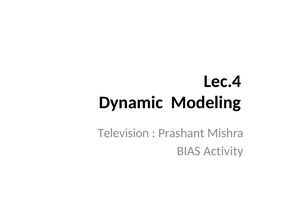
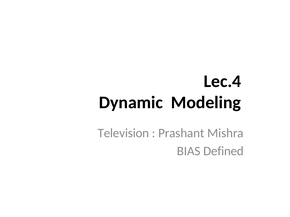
Activity: Activity -> Defined (224, 151)
